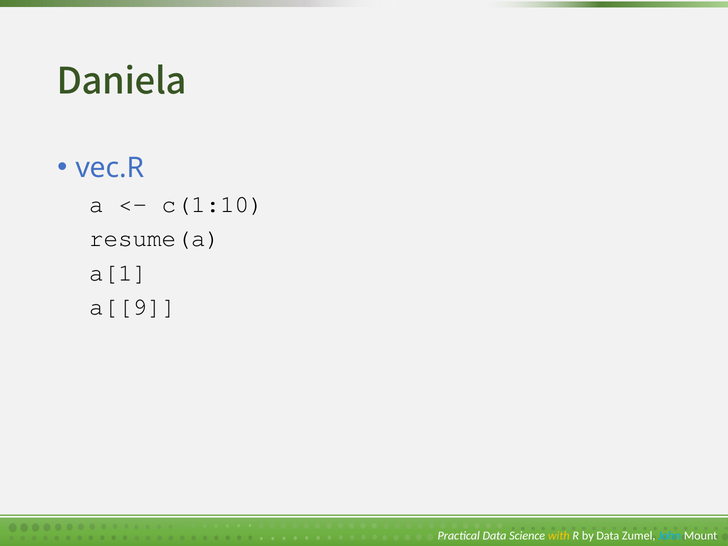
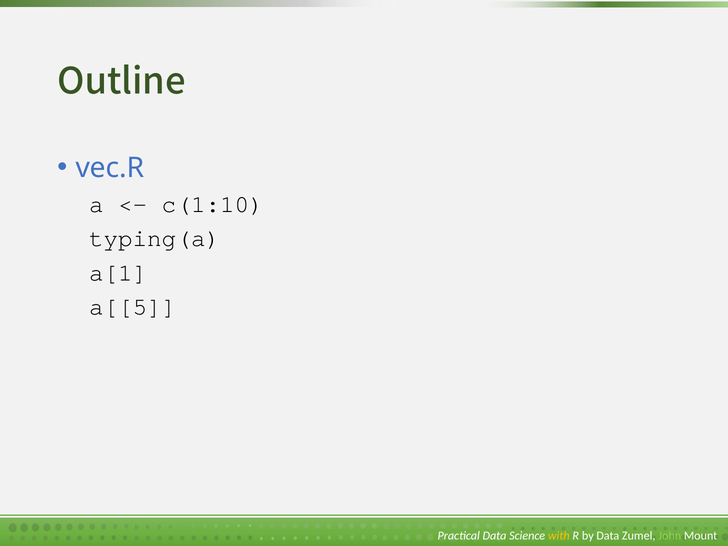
Daniela: Daniela -> Outline (121, 82)
resume(a: resume(a -> typing(a (155, 238)
a[[9: a[[9 -> a[[5 (133, 307)
John colour: light blue -> light green (670, 536)
